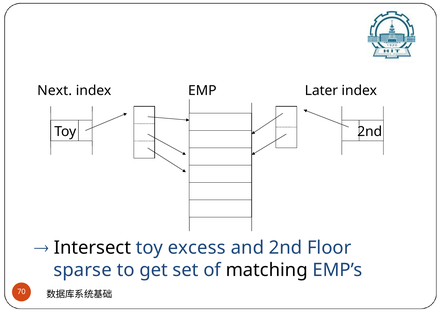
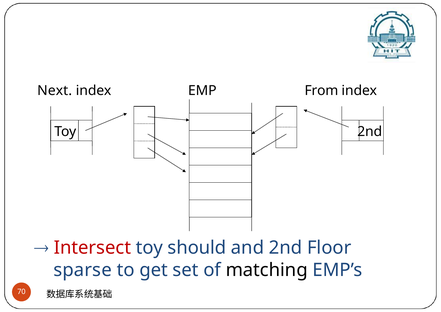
Later: Later -> From (321, 91)
Intersect colour: black -> red (93, 248)
excess: excess -> should (197, 248)
